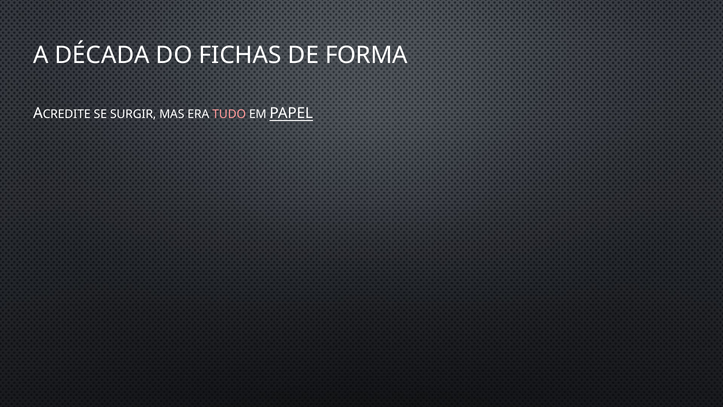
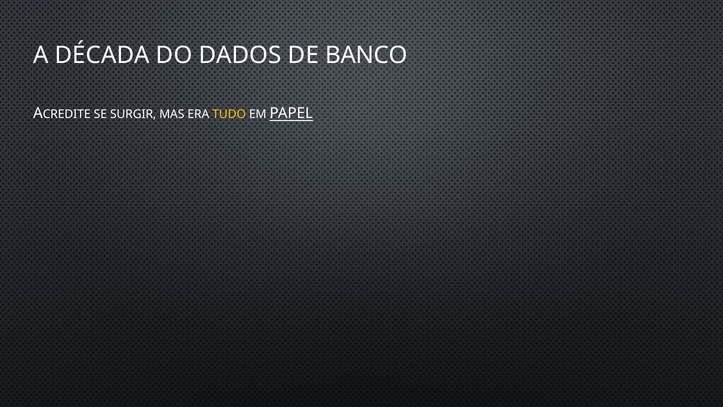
FICHAS: FICHAS -> DADOS (240, 55)
FORMA: FORMA -> BANCO (366, 55)
TUDO colour: pink -> yellow (229, 114)
